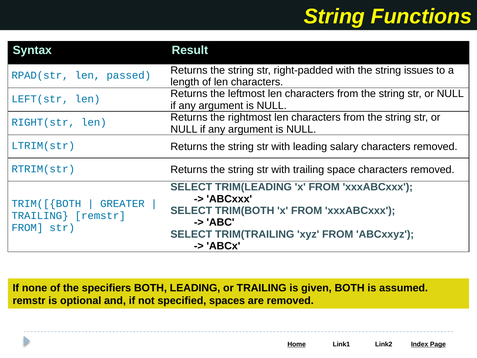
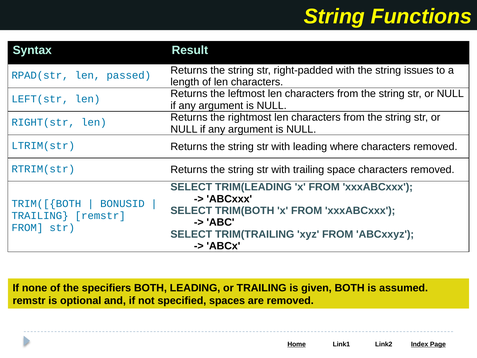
salary: salary -> where (344, 147)
GREATER: GREATER -> BONUSID (122, 204)
